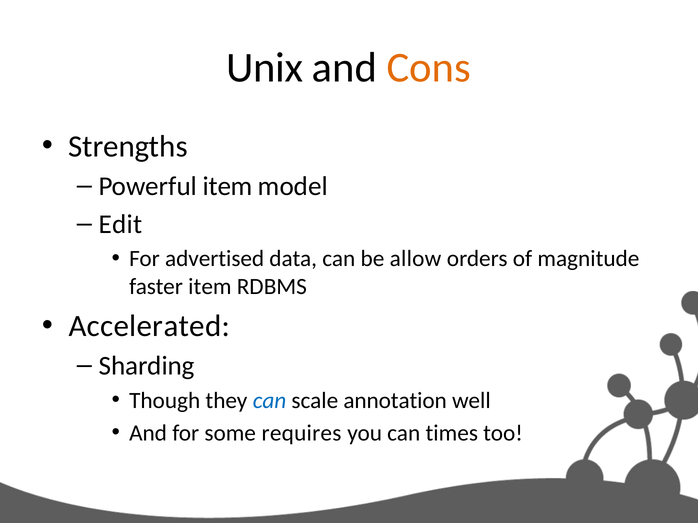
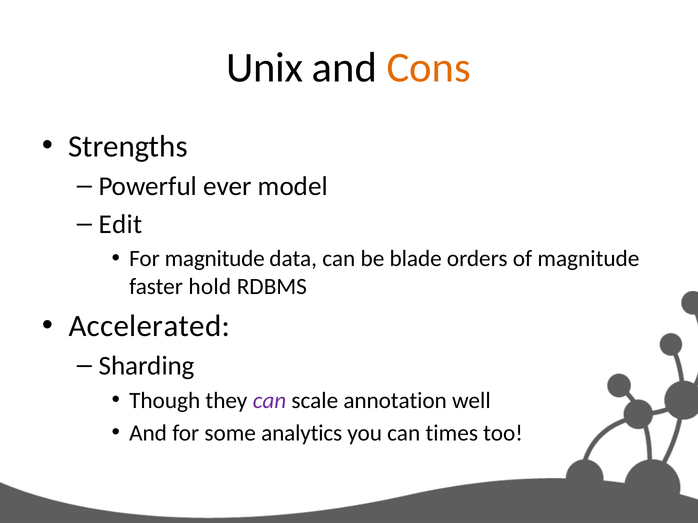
Powerful item: item -> ever (228, 186)
For advertised: advertised -> magnitude (215, 259)
allow: allow -> blade (416, 259)
faster item: item -> hold (210, 287)
can colour: blue -> purple (270, 401)
requires: requires -> analytics (302, 434)
